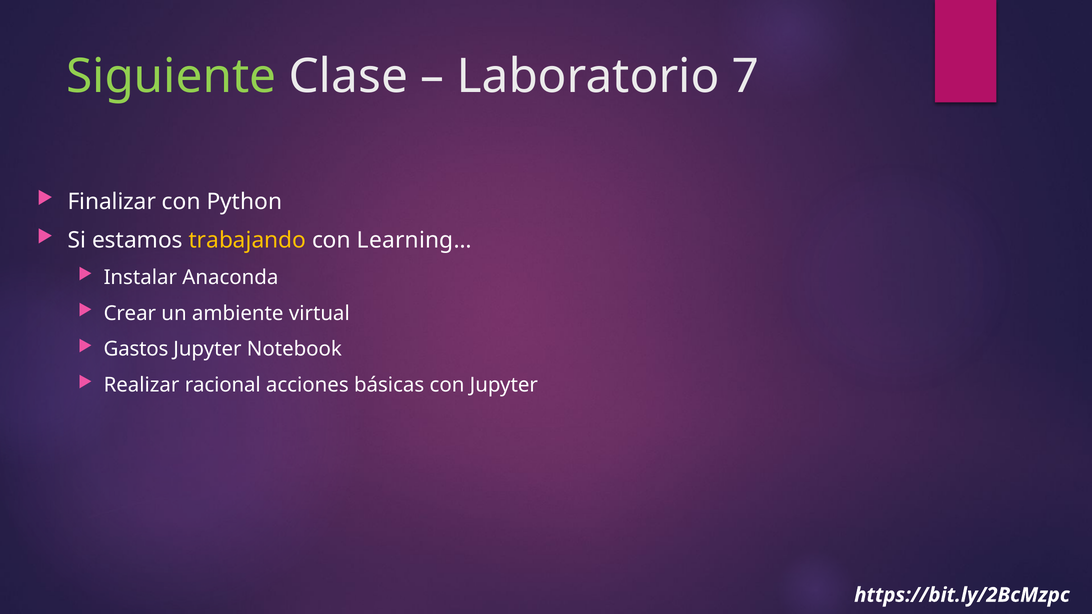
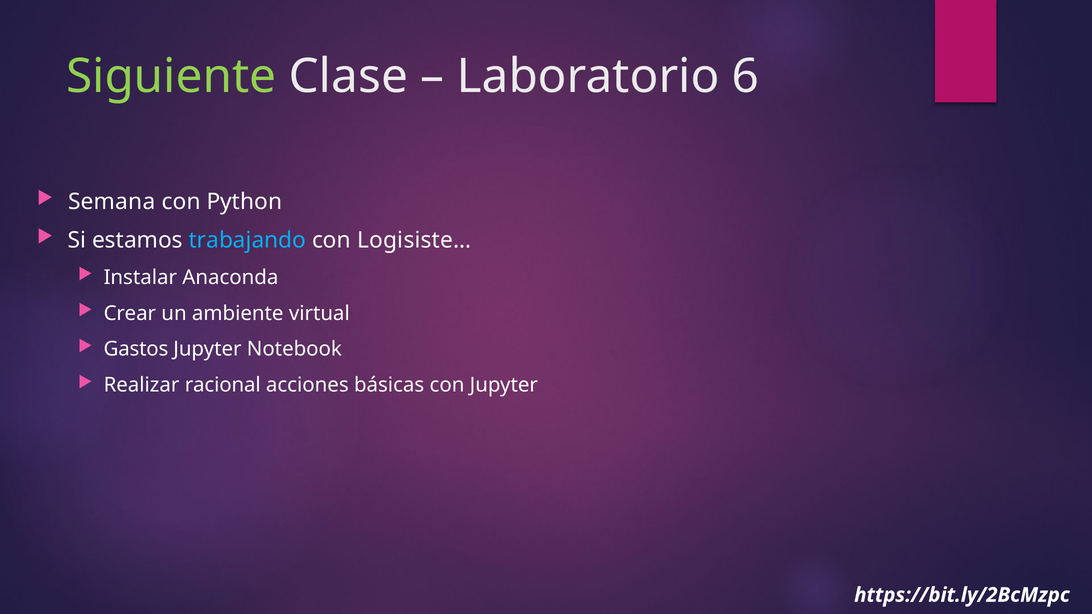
7: 7 -> 6 (746, 77)
Finalizar: Finalizar -> Semana (112, 202)
trabajando colour: yellow -> light blue (247, 240)
Learning…: Learning… -> Logisiste… (414, 240)
